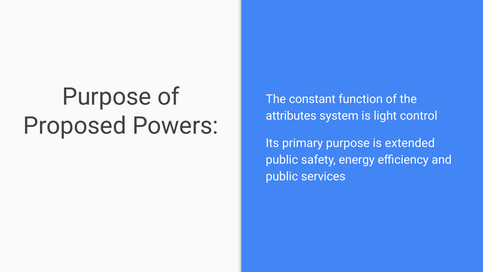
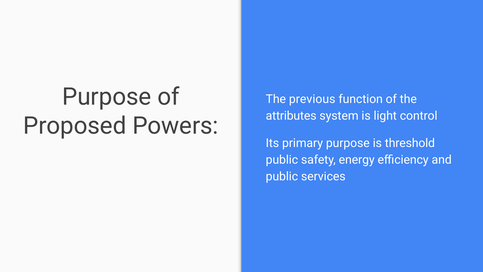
constant: constant -> previous (312, 99)
extended: extended -> threshold (410, 143)
